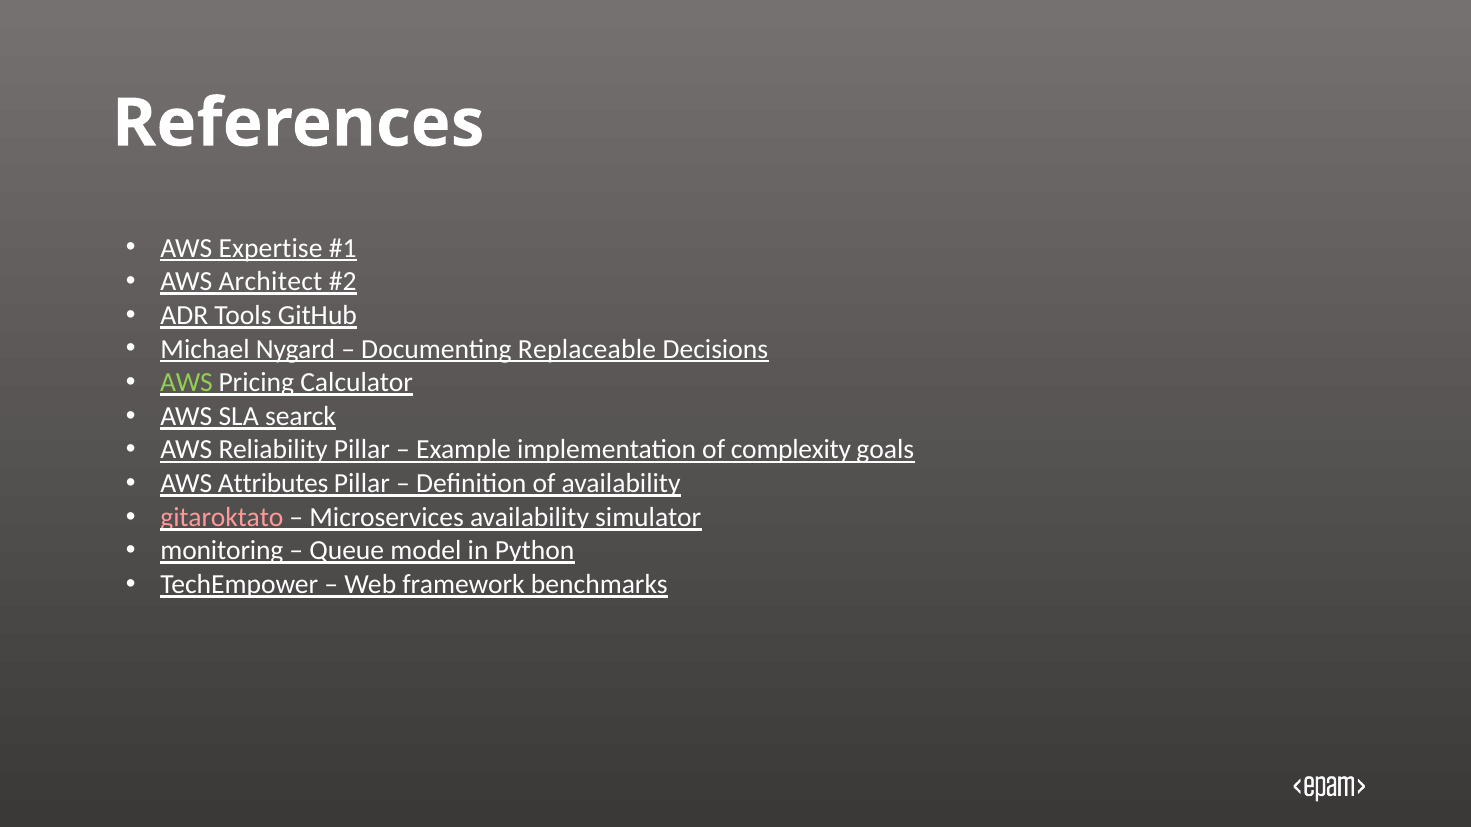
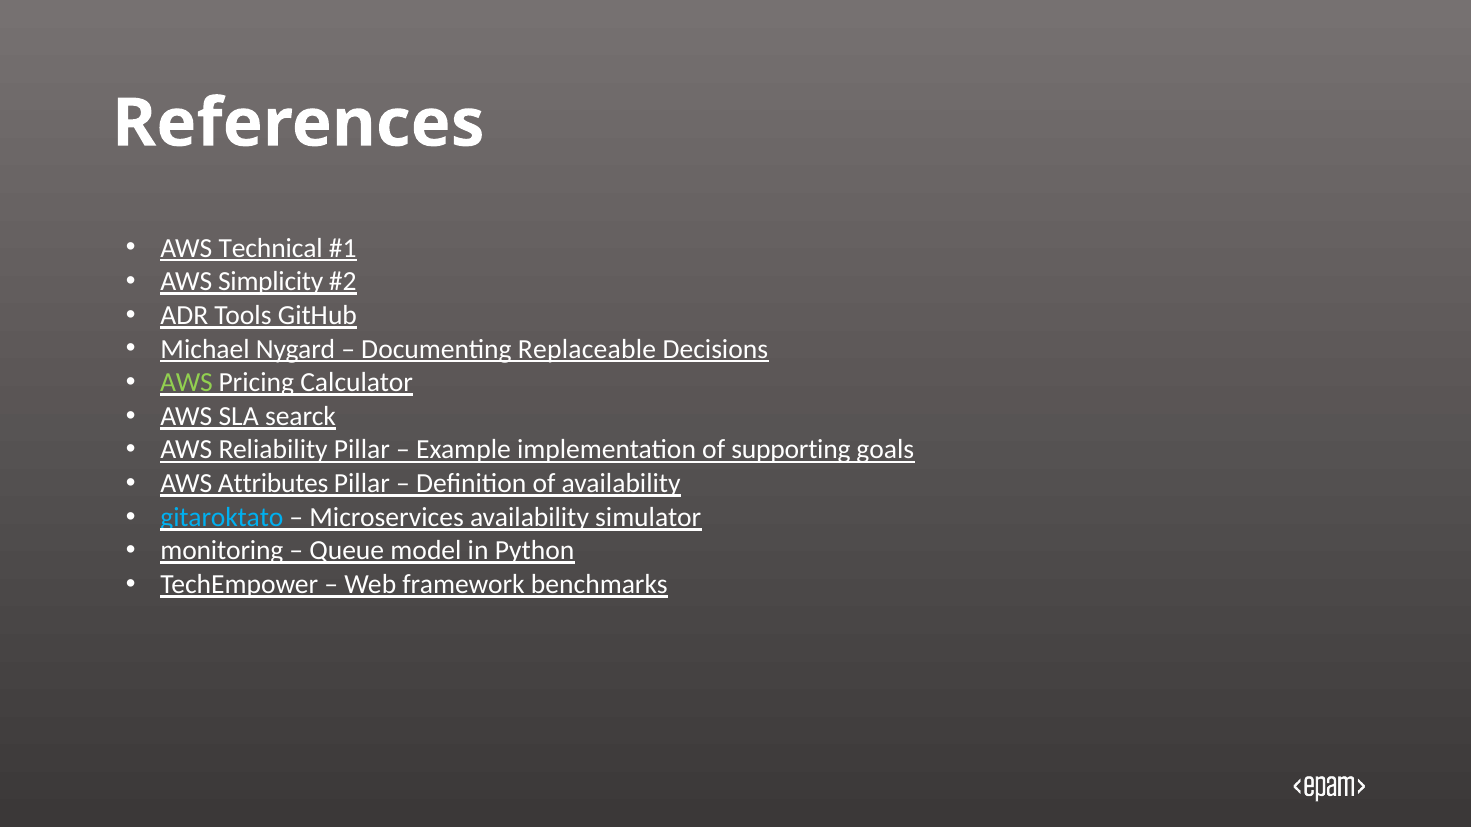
Expertise: Expertise -> Technical (271, 248)
Architect: Architect -> Simplicity (271, 282)
complexity: complexity -> supporting (791, 450)
gitaroktato colour: pink -> light blue (222, 517)
